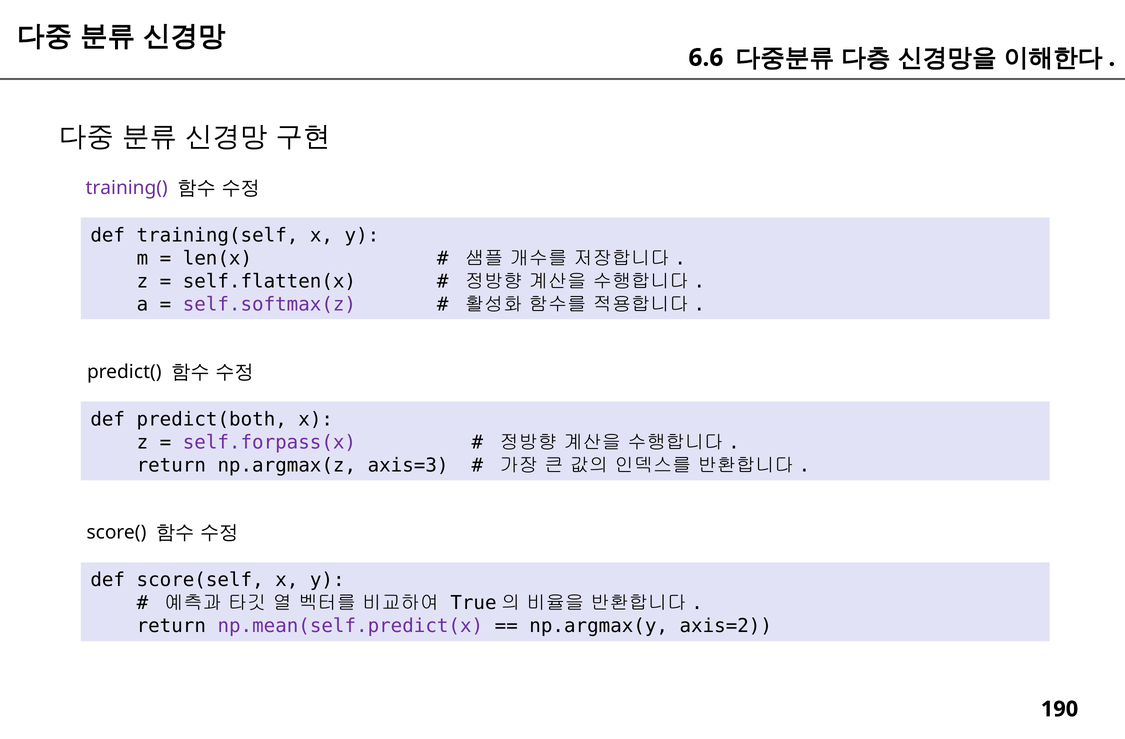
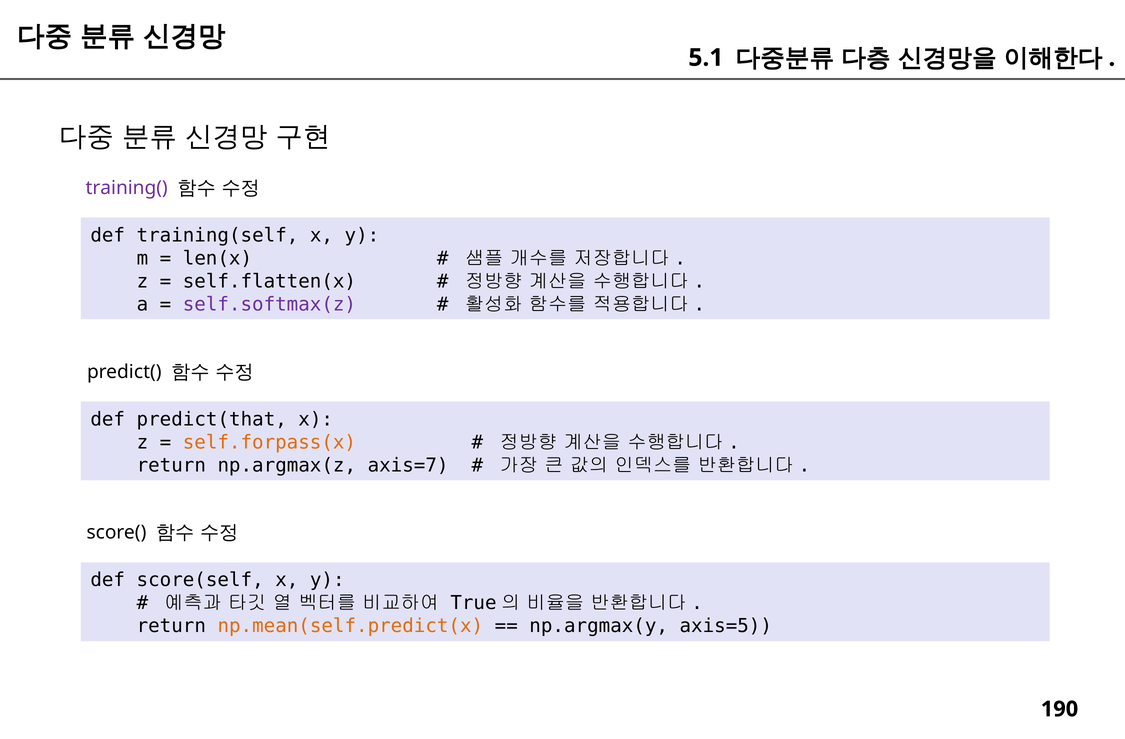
6.6: 6.6 -> 5.1 (706, 58)
predict(both: predict(both -> predict(that (212, 419)
self.forpass(x colour: purple -> orange (269, 442)
axis=3: axis=3 -> axis=7 (408, 465)
np.mean(self.predict(x colour: purple -> orange (350, 626)
axis=2: axis=2 -> axis=5 (726, 626)
